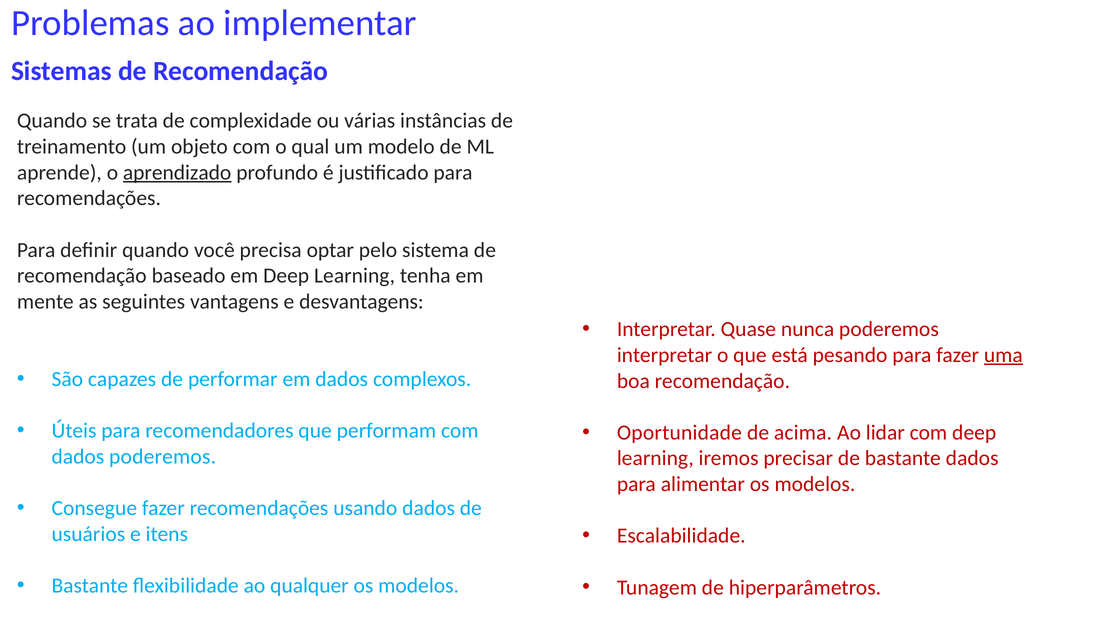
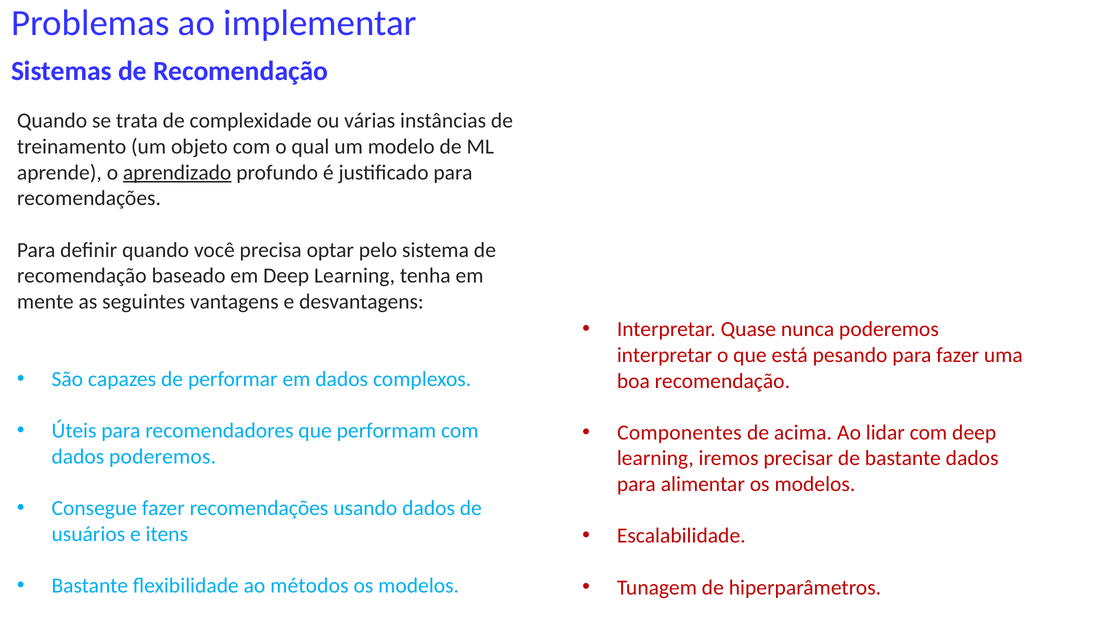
uma underline: present -> none (1003, 356)
Oportunidade: Oportunidade -> Componentes (679, 433)
qualquer: qualquer -> métodos (309, 586)
